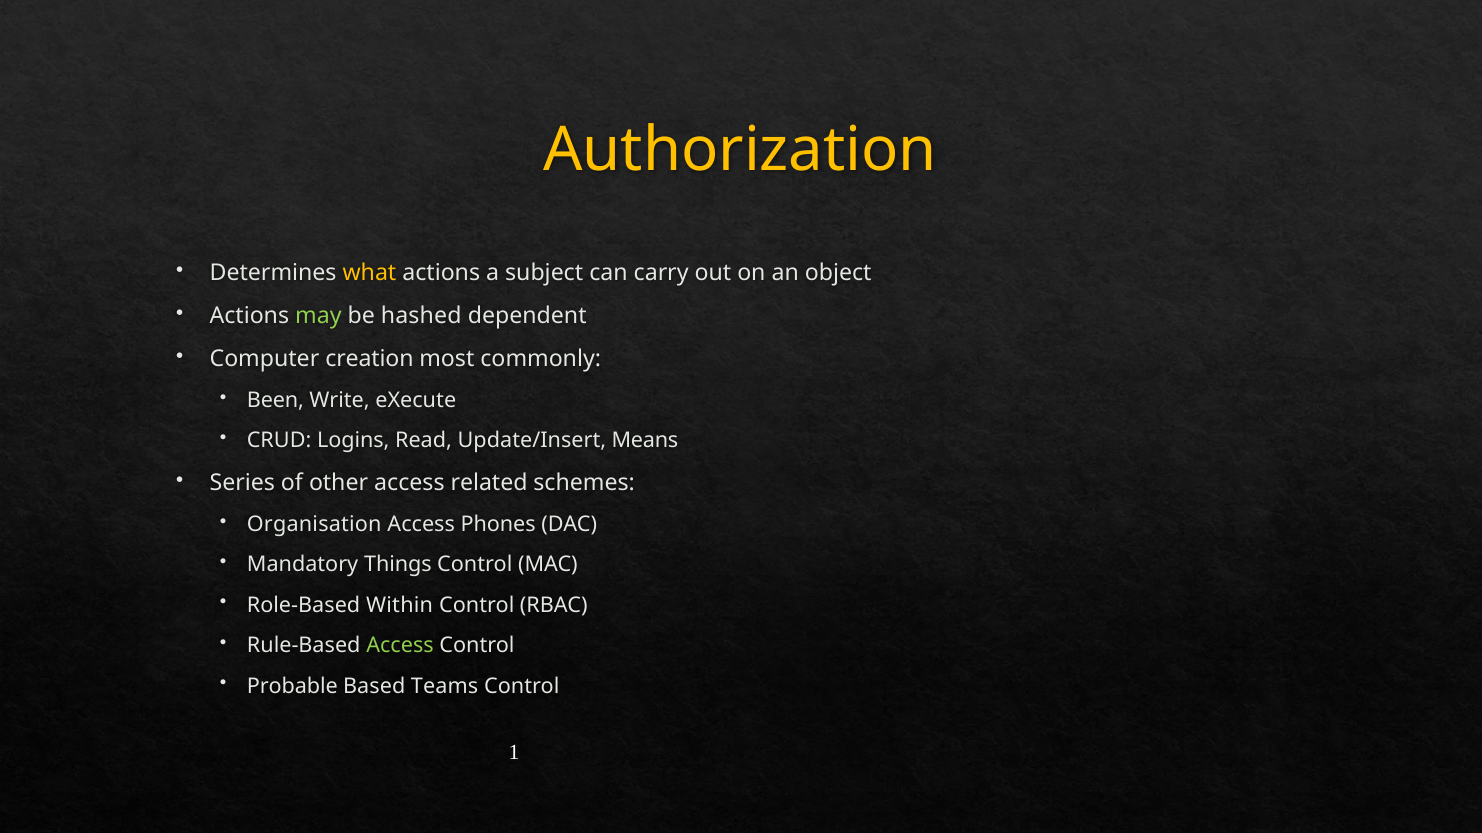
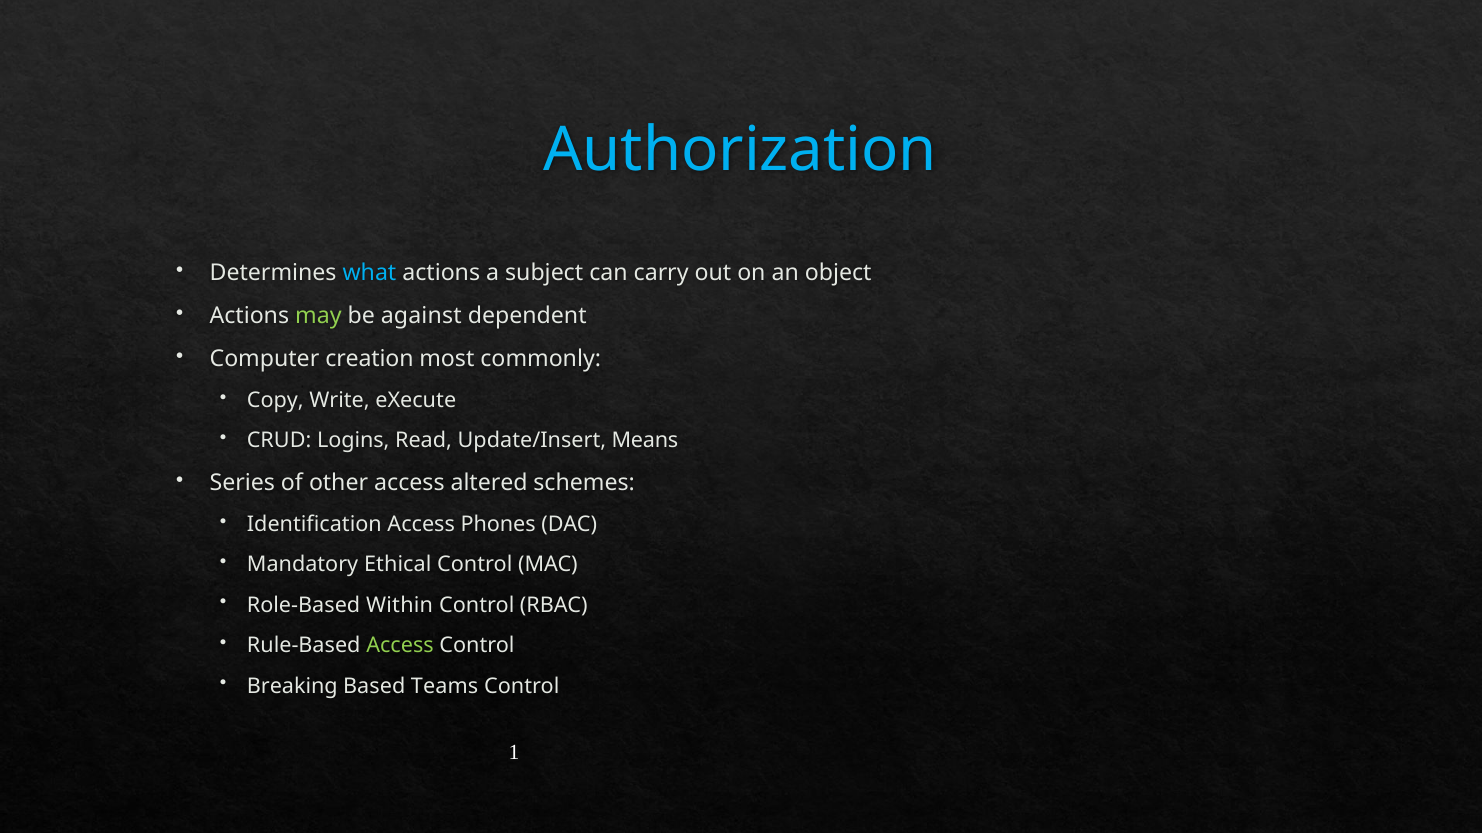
Authorization colour: yellow -> light blue (740, 150)
what colour: yellow -> light blue (369, 273)
hashed: hashed -> against (421, 316)
Been: Been -> Copy (275, 401)
related: related -> altered (489, 483)
Organisation: Organisation -> Identification (314, 524)
Things: Things -> Ethical (398, 565)
Probable: Probable -> Breaking (292, 686)
